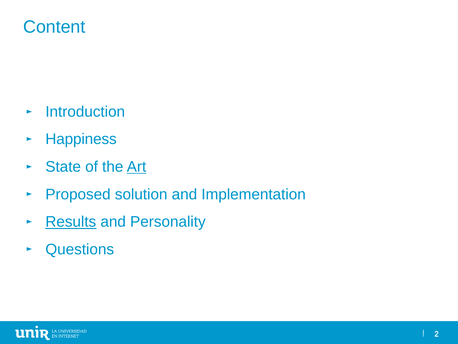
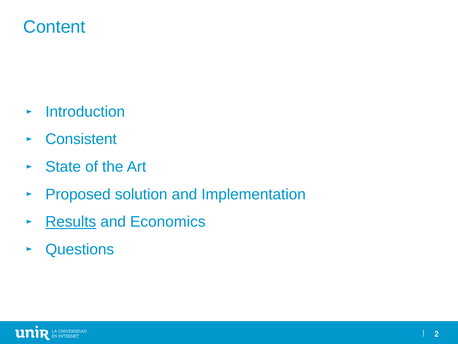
Happiness: Happiness -> Consistent (81, 139)
Art underline: present -> none (137, 167)
Personality: Personality -> Economics (168, 221)
